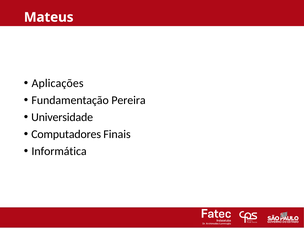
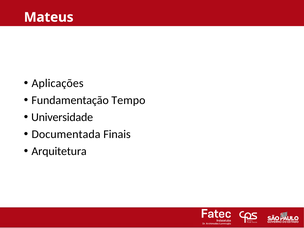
Pereira: Pereira -> Tempo (128, 100)
Computadores: Computadores -> Documentada (66, 134)
Informática: Informática -> Arquitetura (59, 151)
